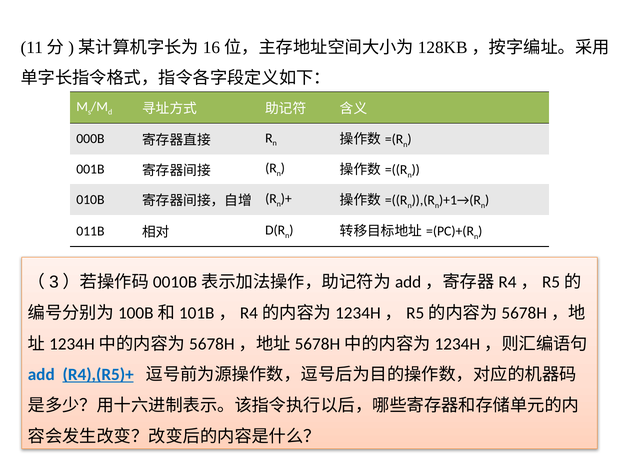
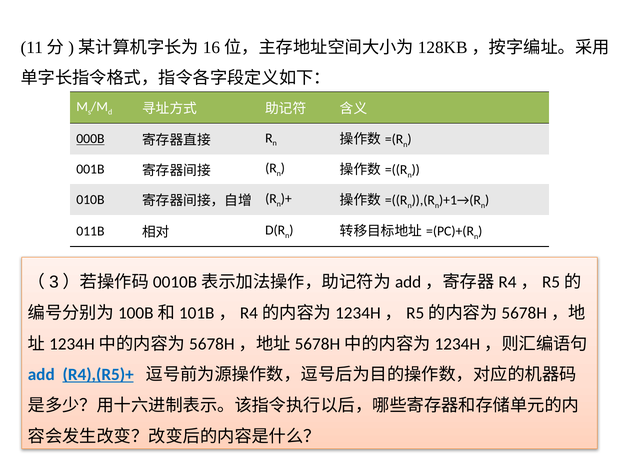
000B underline: none -> present (90, 139)
